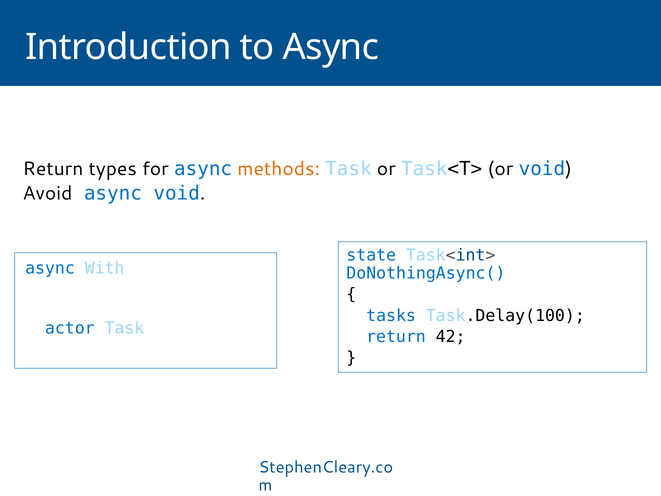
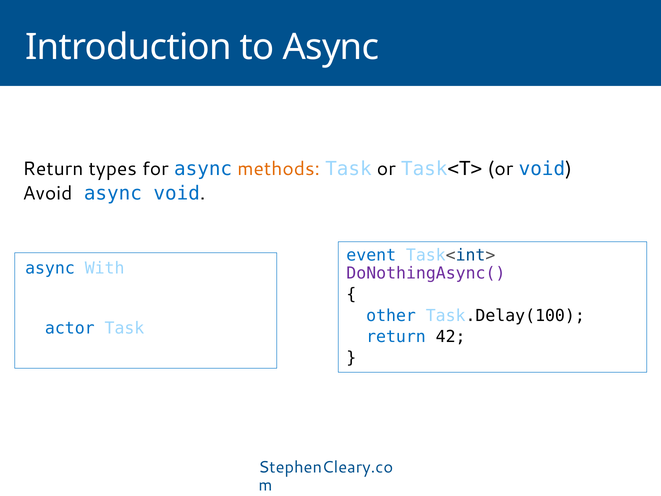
state: state -> event (371, 255)
DoNothingAsync( colour: blue -> purple (426, 273)
tasks: tasks -> other (391, 316)
